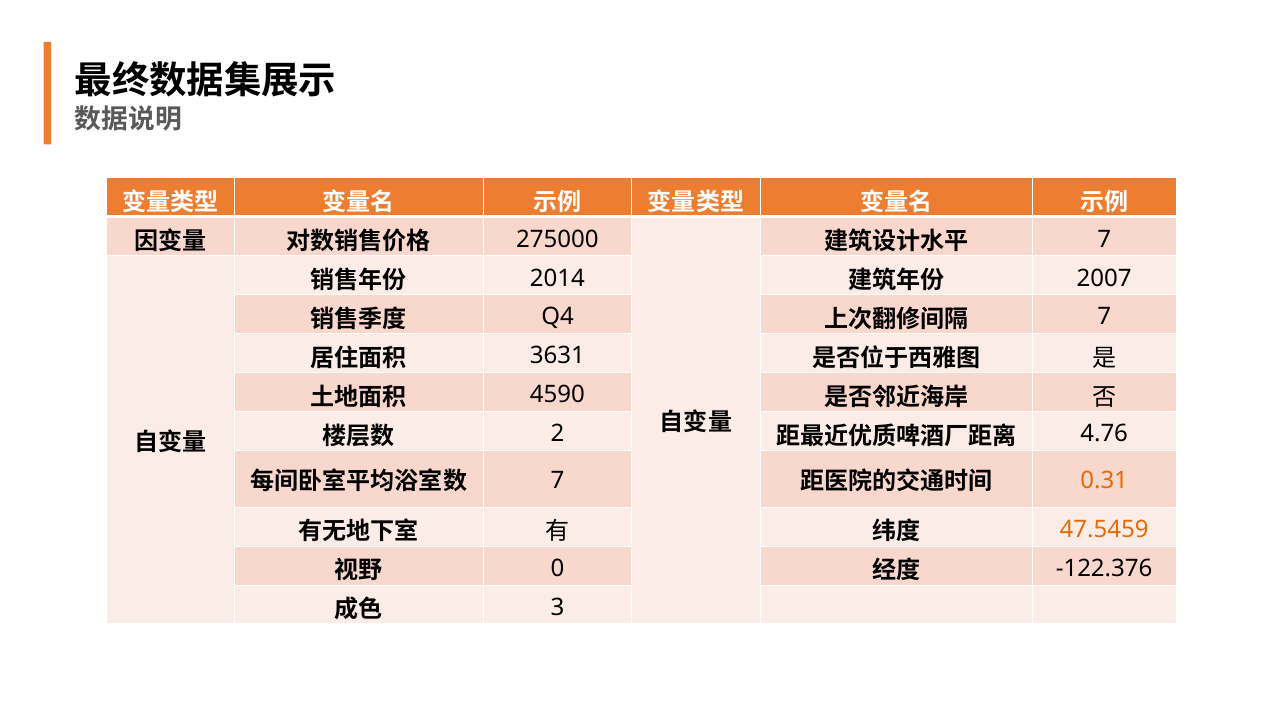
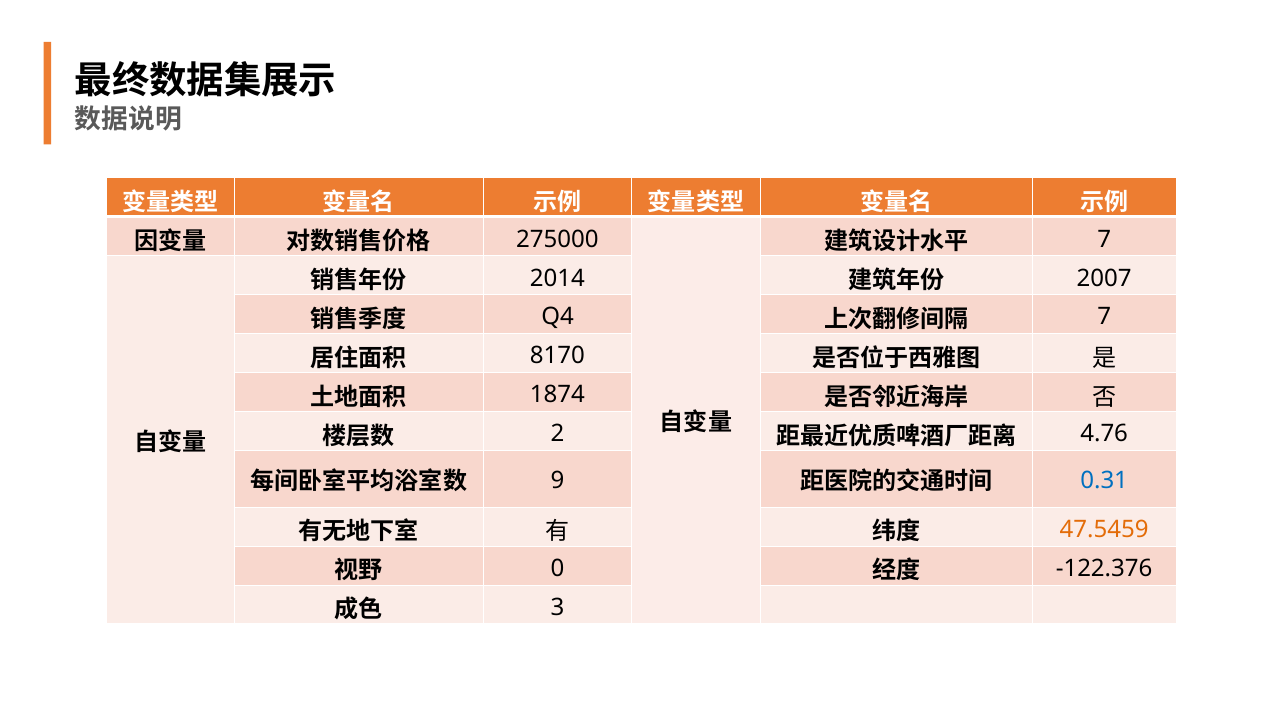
3631: 3631 -> 8170 (557, 356)
4590: 4590 -> 1874 (557, 395)
7: 7 -> 9 (558, 481)
0.31 colour: orange -> blue (1104, 481)
